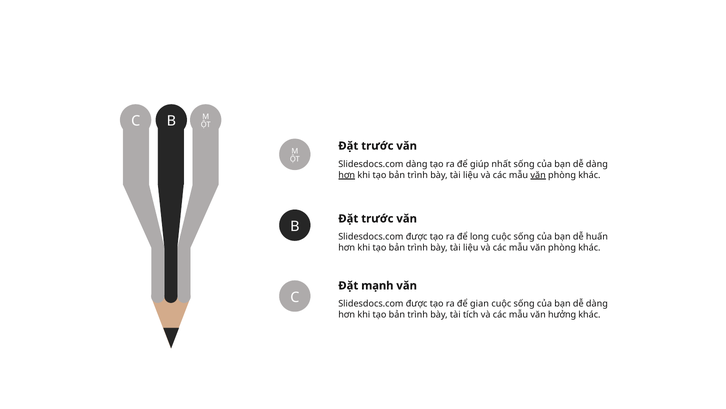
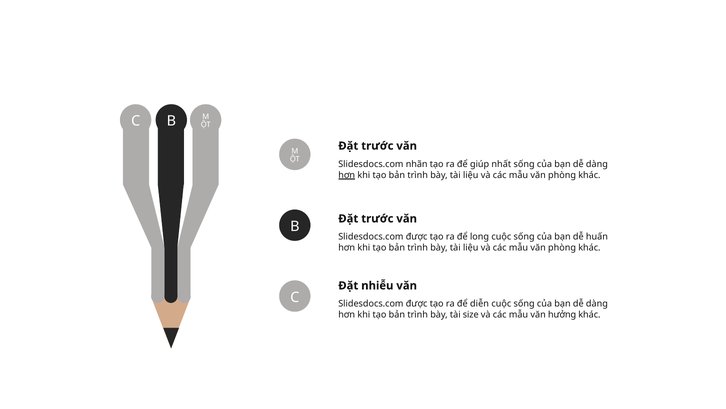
Slidesdocs.com dàng: dàng -> nhãn (417, 164)
văn underline: present -> none (538, 175)
mạnh: mạnh -> nhiễu (377, 285)
gian: gian -> diễn (480, 303)
tích: tích -> size (471, 314)
